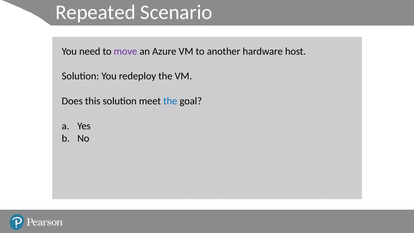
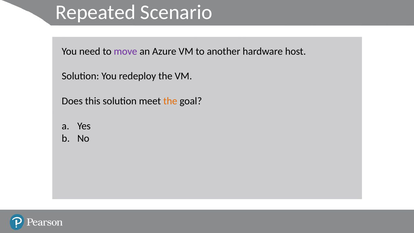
the colour: blue -> orange (170, 101)
